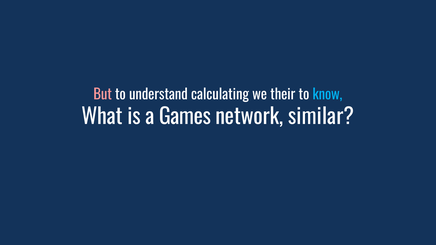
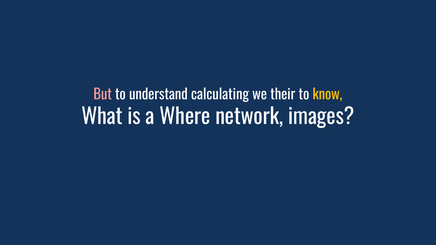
know colour: light blue -> yellow (327, 95)
Games: Games -> Where (185, 117)
similar: similar -> images (321, 117)
